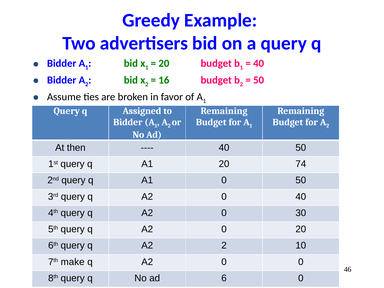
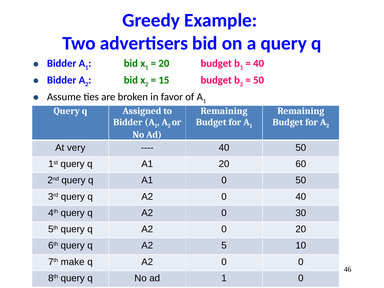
16: 16 -> 15 (164, 80)
then: then -> very (76, 148)
74: 74 -> 60 (301, 164)
A2 2: 2 -> 5 (224, 246)
ad 6: 6 -> 1 (224, 278)
